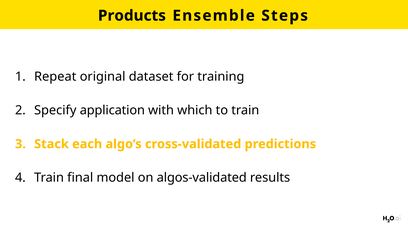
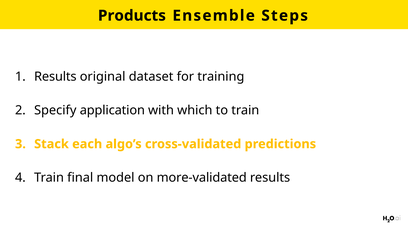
Repeat: Repeat -> Results (55, 77)
algos-validated: algos-validated -> more-validated (202, 178)
